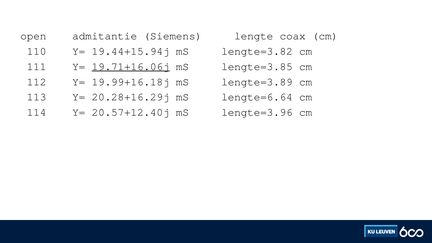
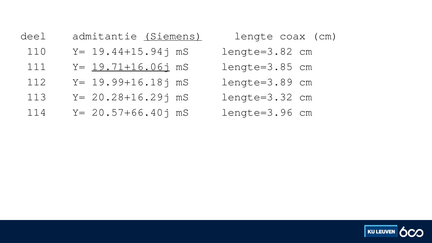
open: open -> deel (33, 36)
Siemens underline: none -> present (173, 36)
lengte=6.64: lengte=6.64 -> lengte=3.32 (257, 97)
20.57+12.40j: 20.57+12.40j -> 20.57+66.40j (131, 112)
